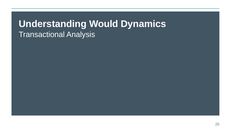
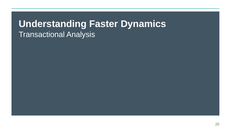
Would: Would -> Faster (104, 24)
